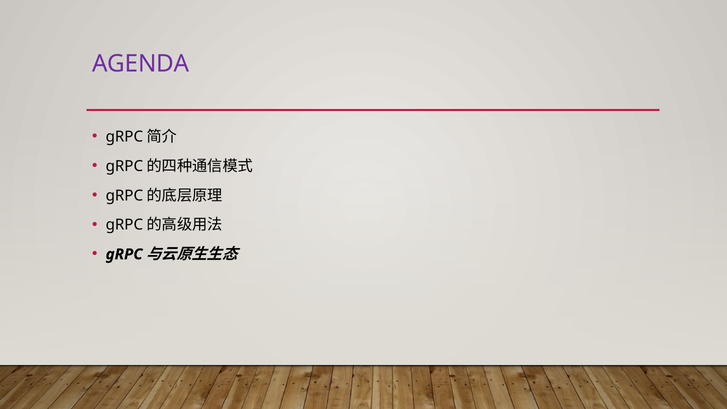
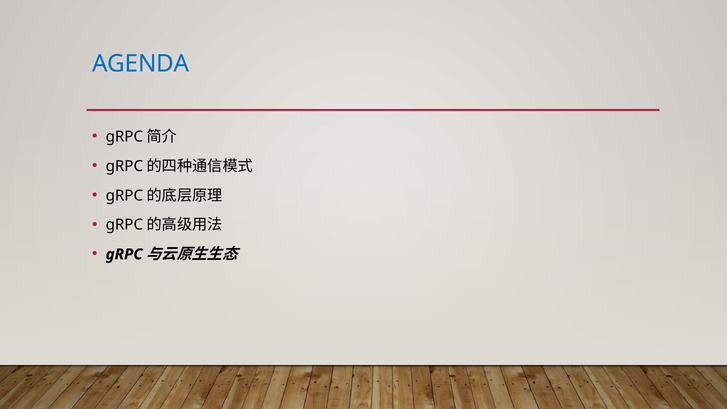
AGENDA colour: purple -> blue (141, 64)
